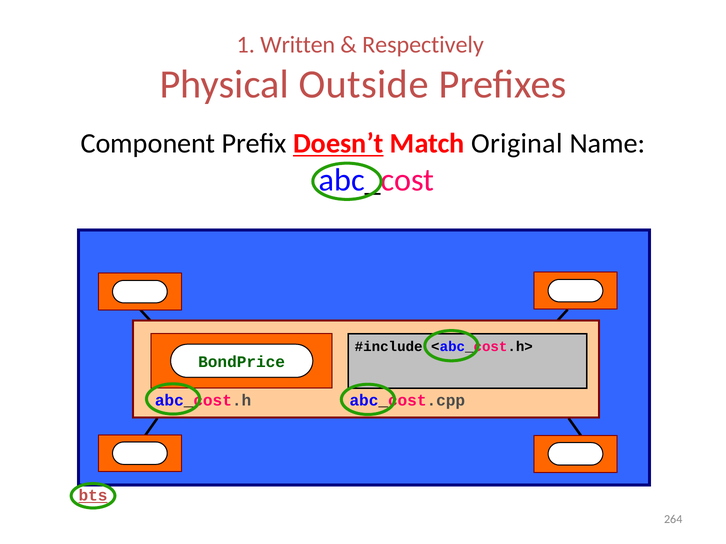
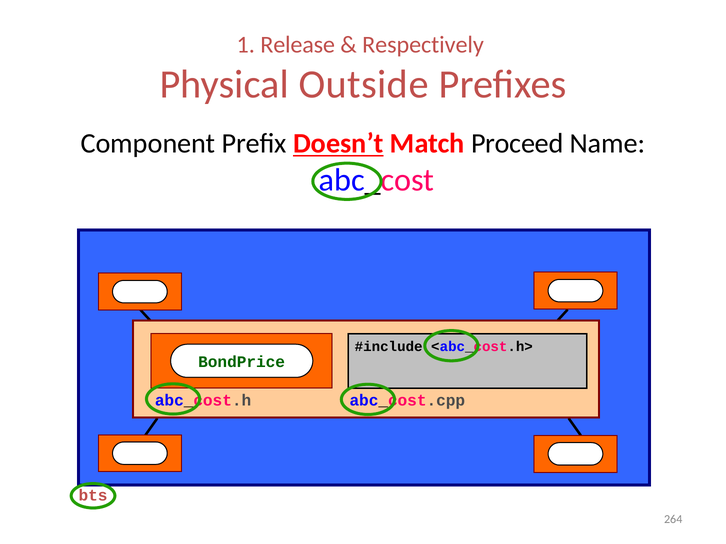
Written: Written -> Release (298, 45)
Original: Original -> Proceed (517, 144)
bts underline: present -> none (93, 496)
